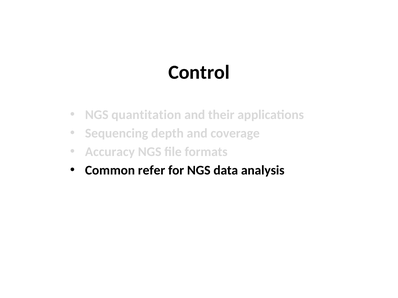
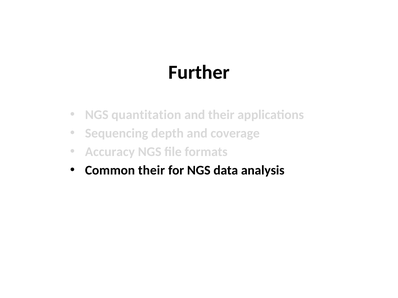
Control: Control -> Further (199, 73)
Common refer: refer -> their (152, 171)
